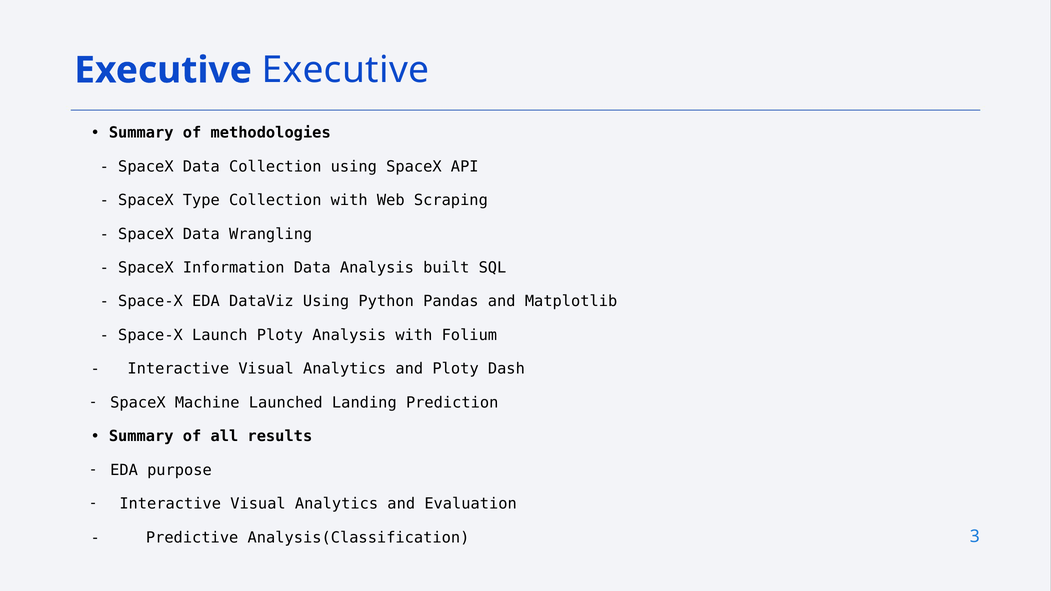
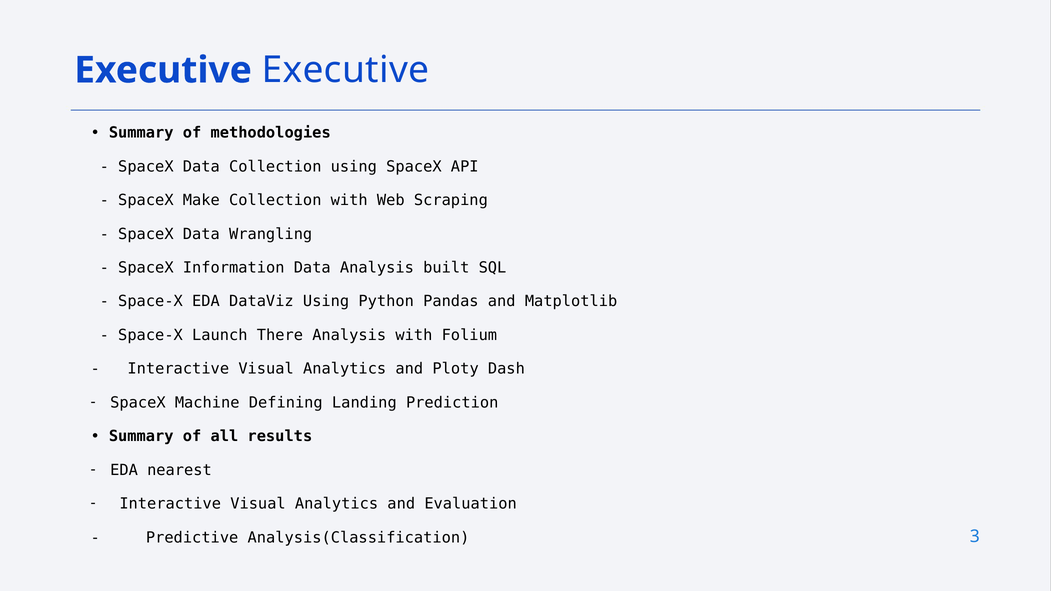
Type: Type -> Make (201, 200)
Launch Ploty: Ploty -> There (280, 335)
Launched: Launched -> Defining (286, 403)
purpose: purpose -> nearest (179, 470)
